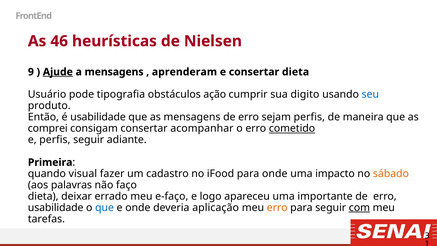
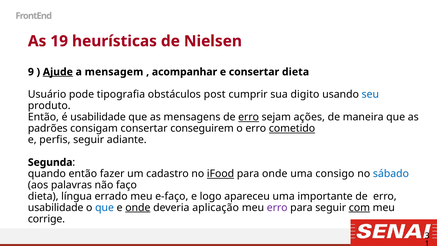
46: 46 -> 19 (59, 41)
a mensagens: mensagens -> mensagem (114, 72)
aprenderam: aprenderam -> acompanhar (185, 72)
ação: ação -> post (215, 94)
erro underline: none -> present (249, 117)
sejam perfis: perfis -> ações (309, 117)
comprei: comprei -> padrões (48, 128)
acompanhar: acompanhar -> conseguirem (202, 128)
Primeira: Primeira -> Segunda (50, 162)
quando visual: visual -> então (83, 174)
iFood underline: none -> present (221, 174)
impacto: impacto -> consigo (335, 174)
sábado colour: orange -> blue (391, 174)
deixar: deixar -> língua (77, 196)
onde underline: none -> present (138, 207)
erro colour: orange -> purple (277, 207)
tarefas: tarefas -> corrige (46, 219)
